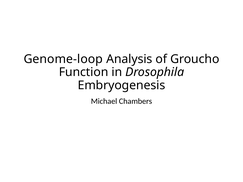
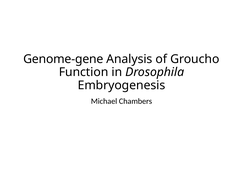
Genome-loop: Genome-loop -> Genome-gene (63, 59)
